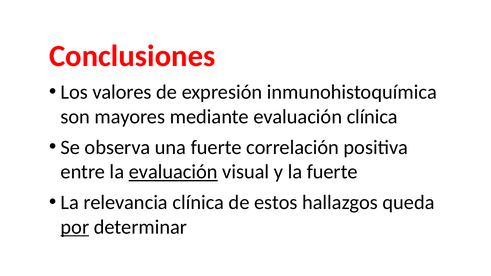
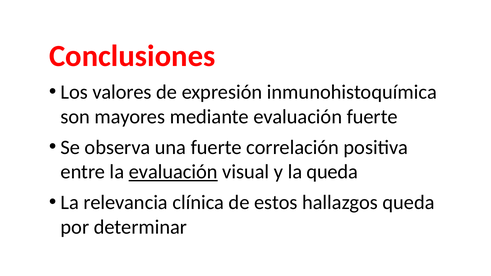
evaluación clínica: clínica -> fuerte (372, 117)
la fuerte: fuerte -> queda (332, 172)
por underline: present -> none (75, 227)
